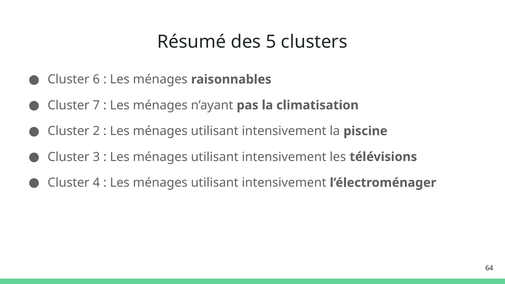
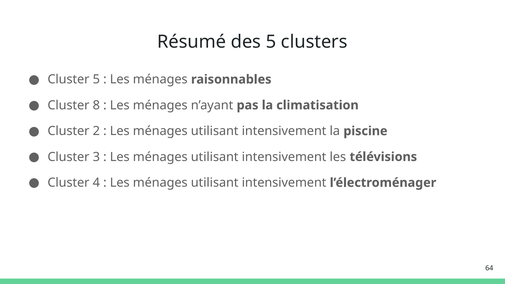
Cluster 6: 6 -> 5 (96, 79)
7: 7 -> 8 (96, 105)
